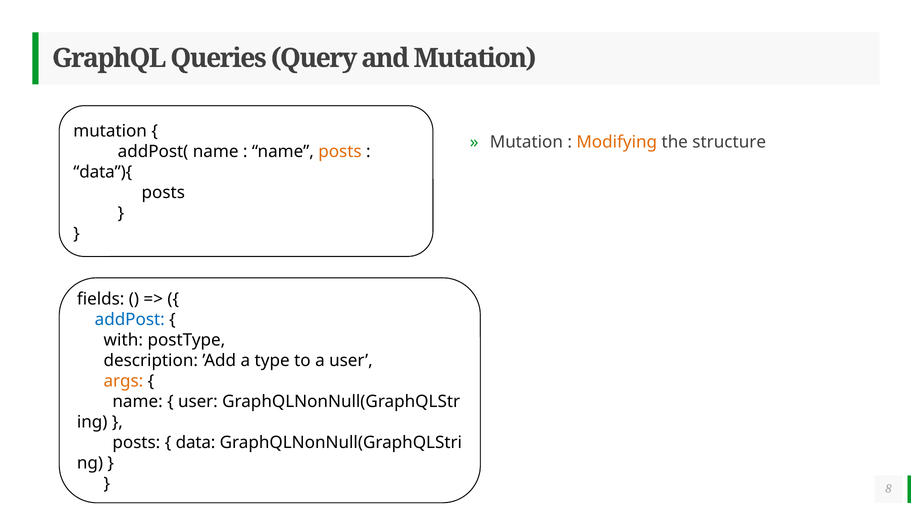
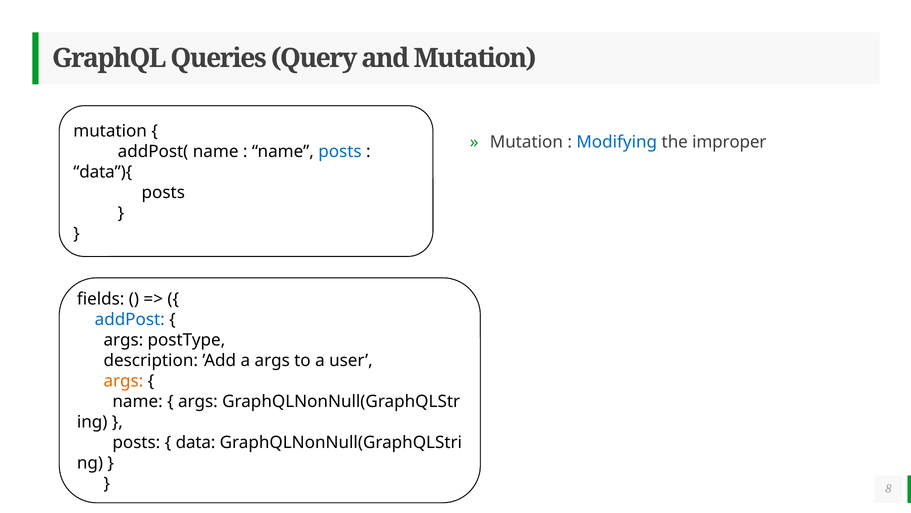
Modifying colour: orange -> blue (617, 142)
structure: structure -> improper (729, 142)
posts colour: orange -> blue (340, 151)
with: with -> args (123, 340)
a type: type -> args (272, 360)
user: user -> args (198, 401)
